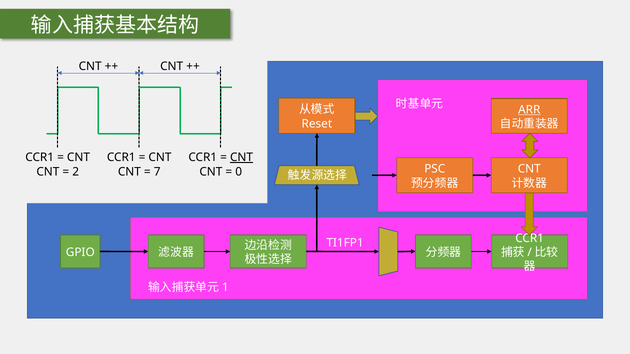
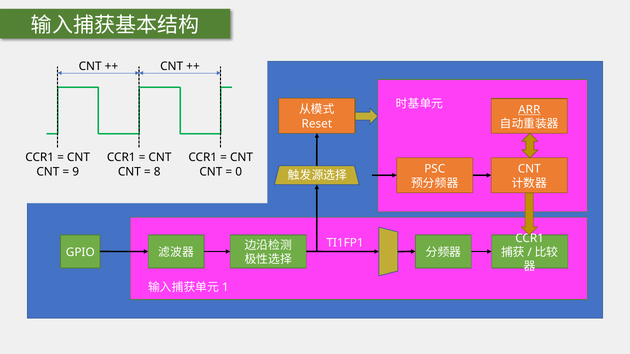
CNT underline: present -> none (242, 158)
2: 2 -> 9 (76, 172)
7: 7 -> 8 (157, 172)
